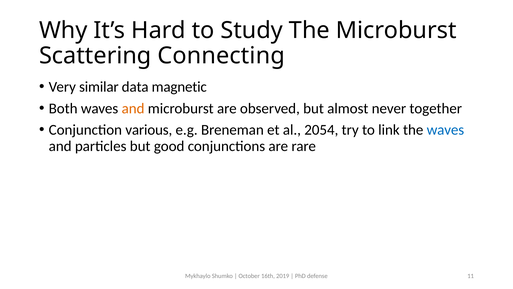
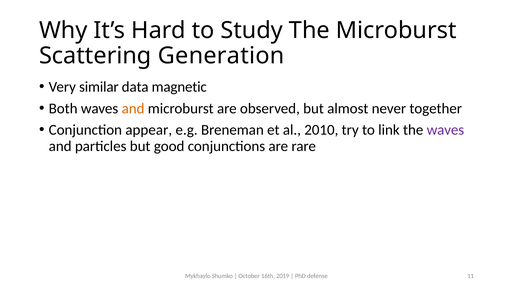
Connecting: Connecting -> Generation (221, 56)
various: various -> appear (149, 130)
2054: 2054 -> 2010 (321, 130)
waves colour: blue -> purple (445, 130)
